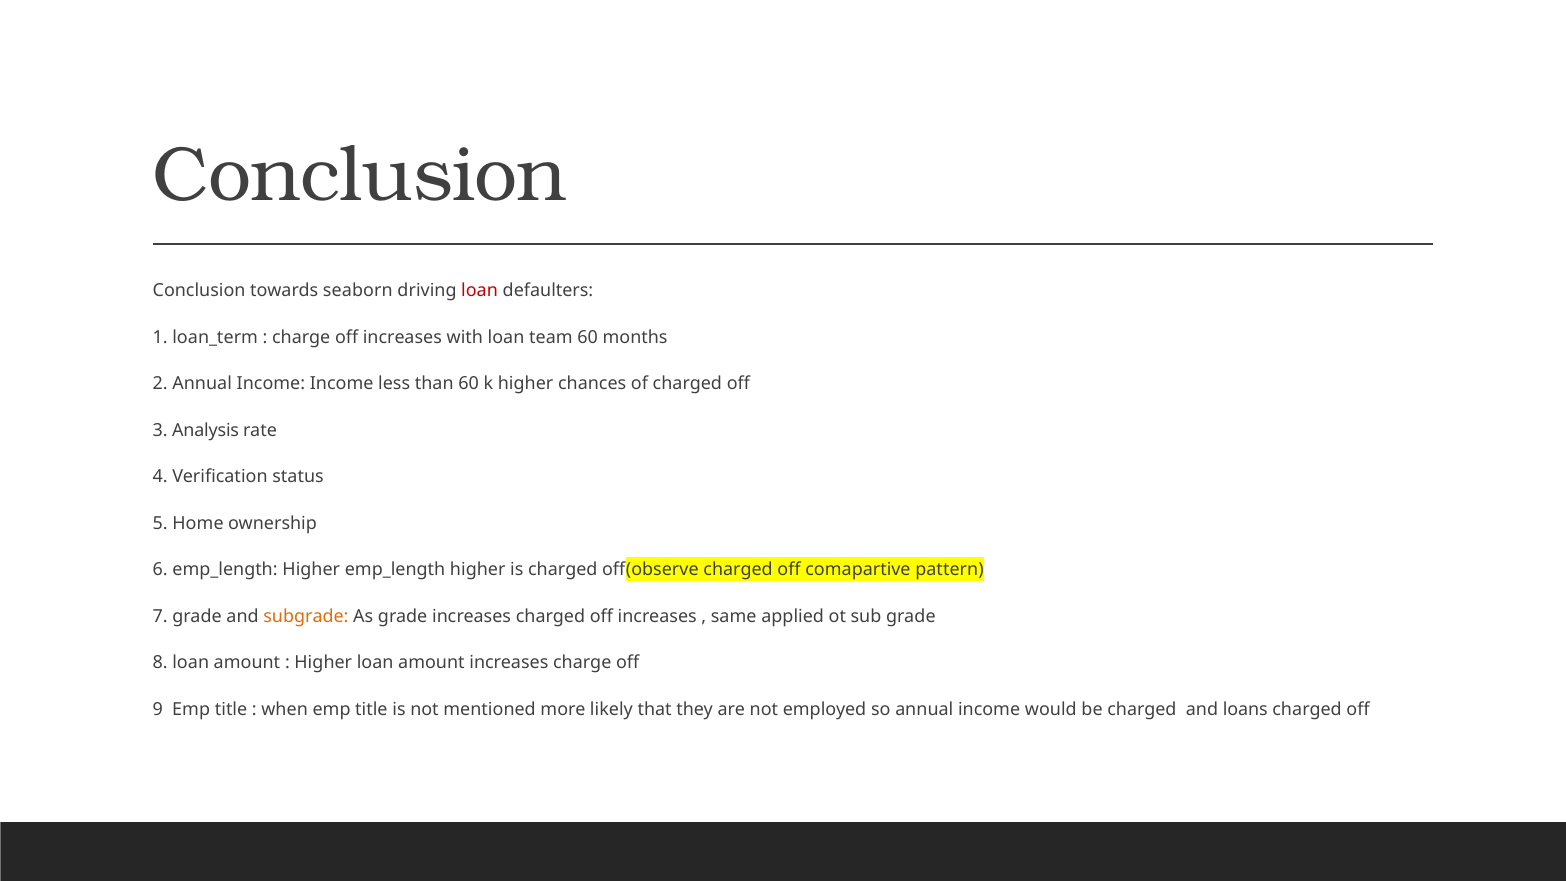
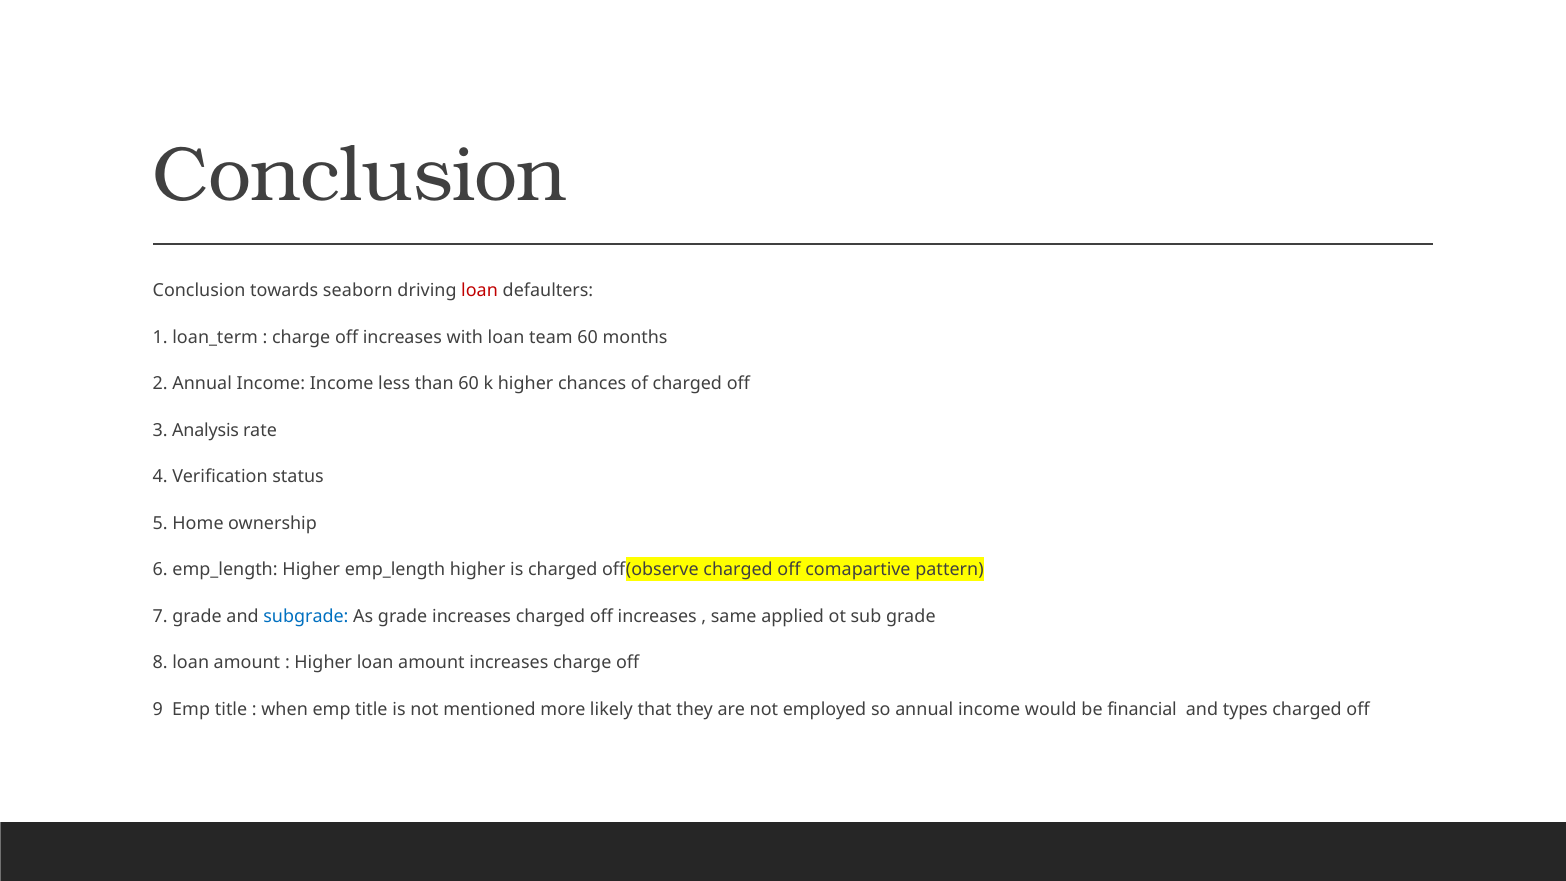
subgrade colour: orange -> blue (306, 616)
be charged: charged -> financial (1142, 709)
loans: loans -> types (1245, 709)
